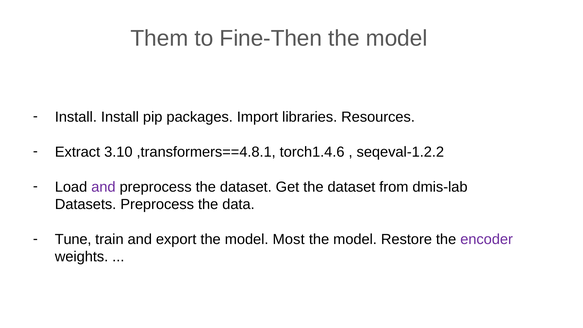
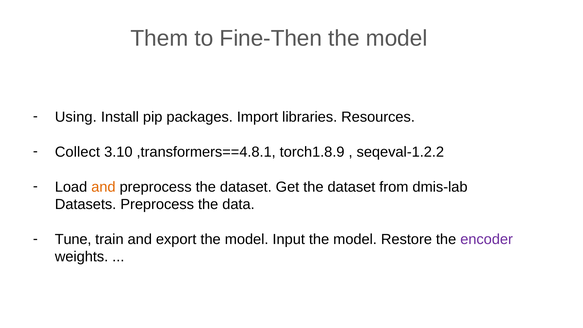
Install: Install -> Using (76, 117)
Extract: Extract -> Collect (77, 152)
torch1.4.6: torch1.4.6 -> torch1.8.9 (312, 152)
and colour: purple -> orange (103, 187)
Most: Most -> Input (289, 239)
